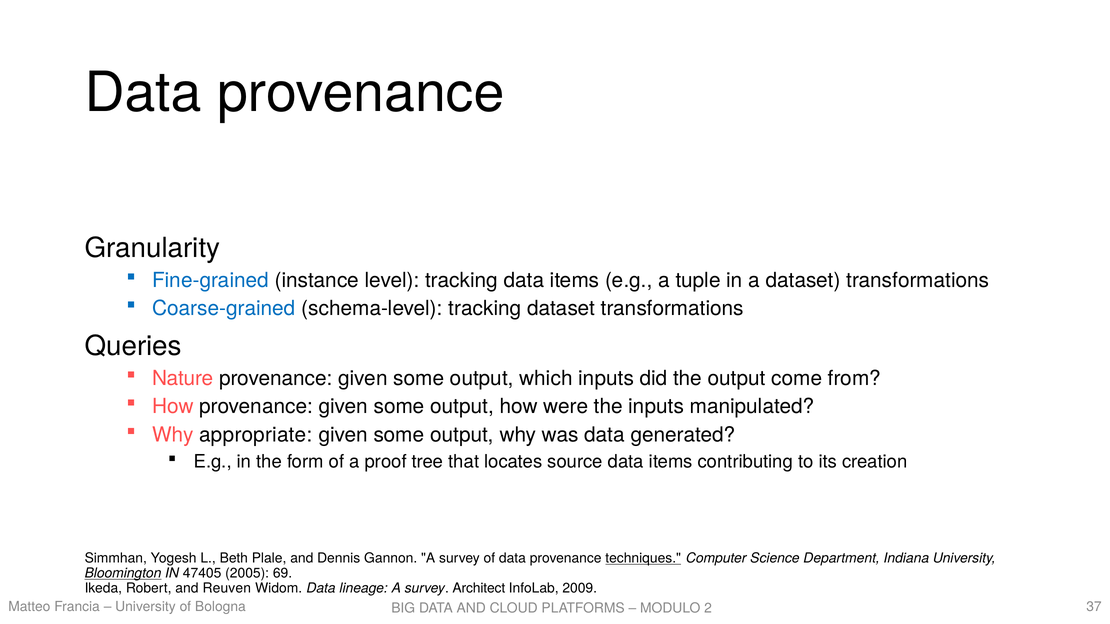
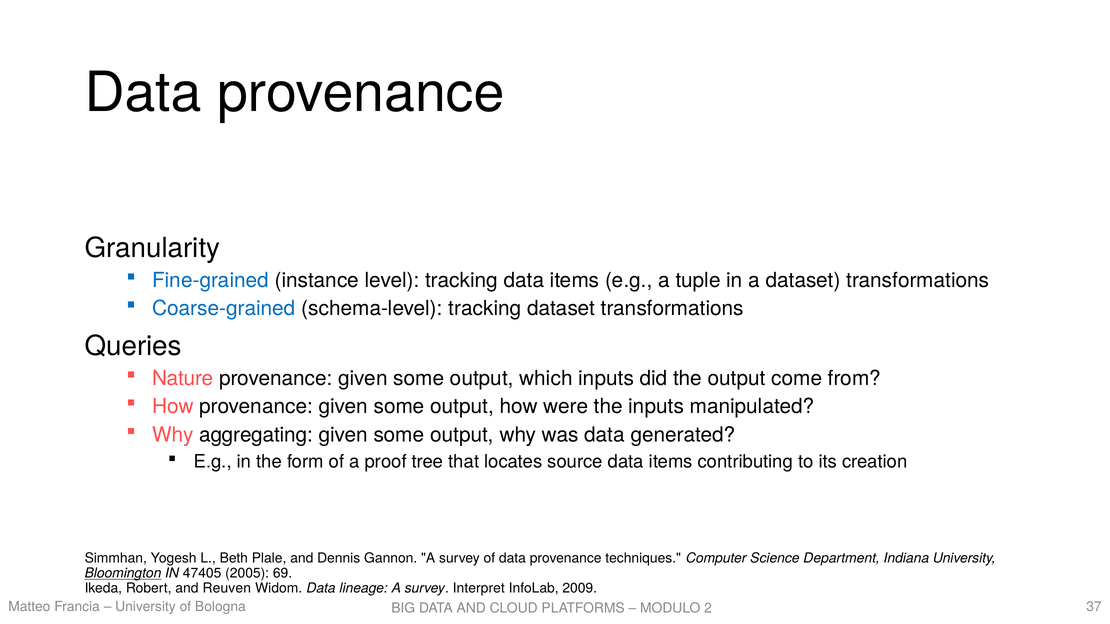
appropriate: appropriate -> aggregating (256, 435)
techniques underline: present -> none (643, 559)
Architect: Architect -> Interpret (479, 589)
